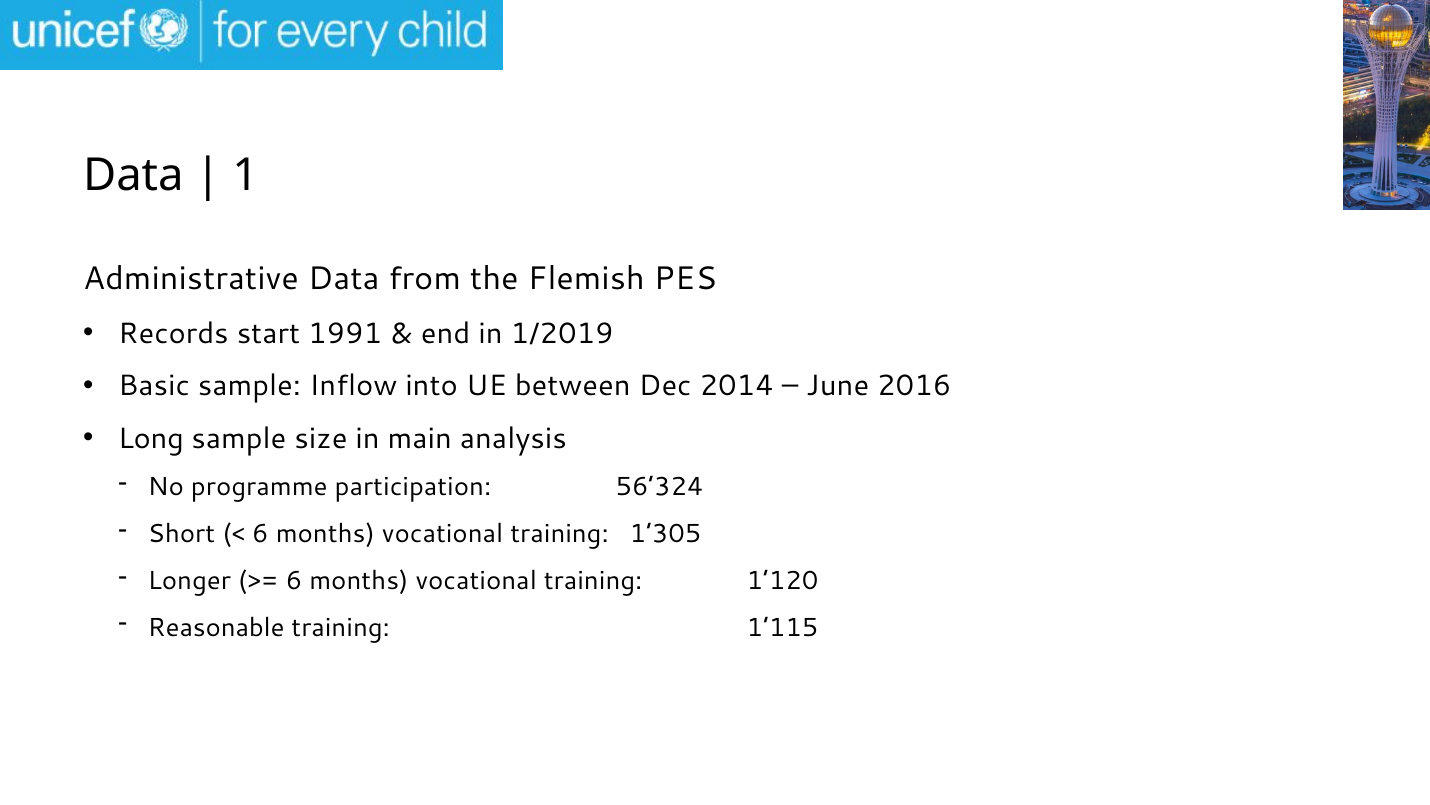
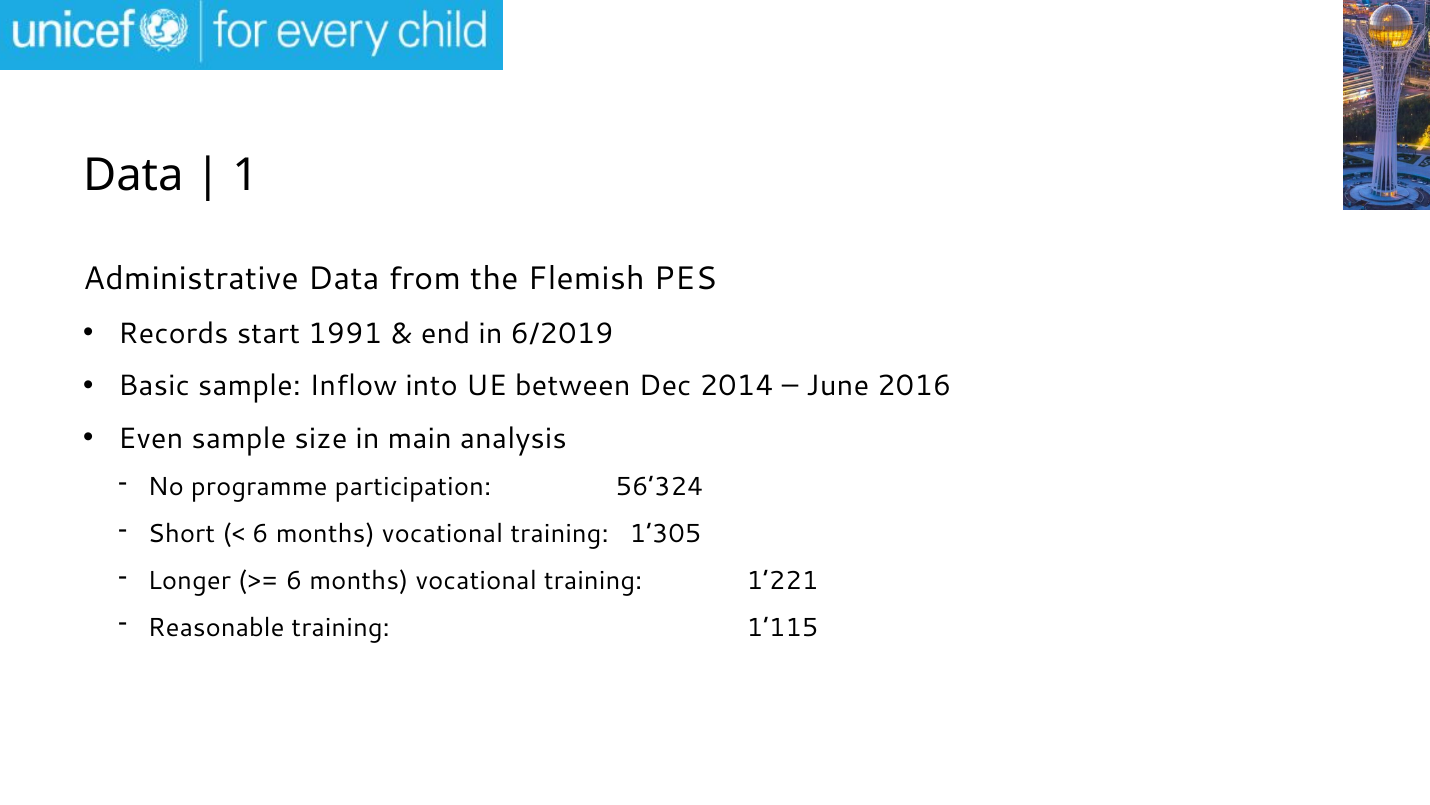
1/2019: 1/2019 -> 6/2019 (562, 333)
Long: Long -> Even (151, 438)
1’120: 1’120 -> 1’221 (783, 580)
